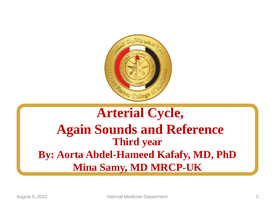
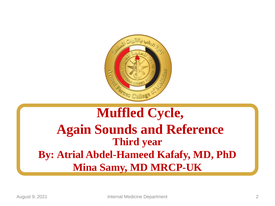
Arterial: Arterial -> Muffled (120, 113)
Aorta: Aorta -> Atrial (70, 155)
